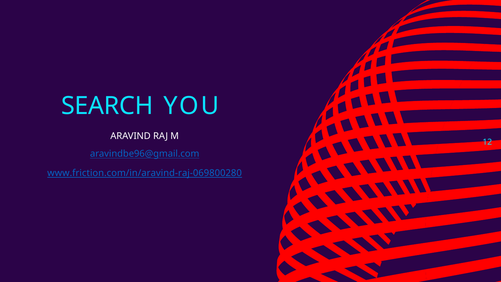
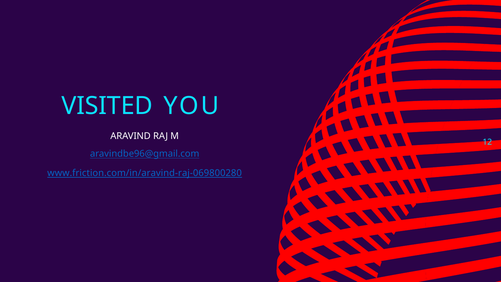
SEARCH: SEARCH -> VISITED (107, 106)
